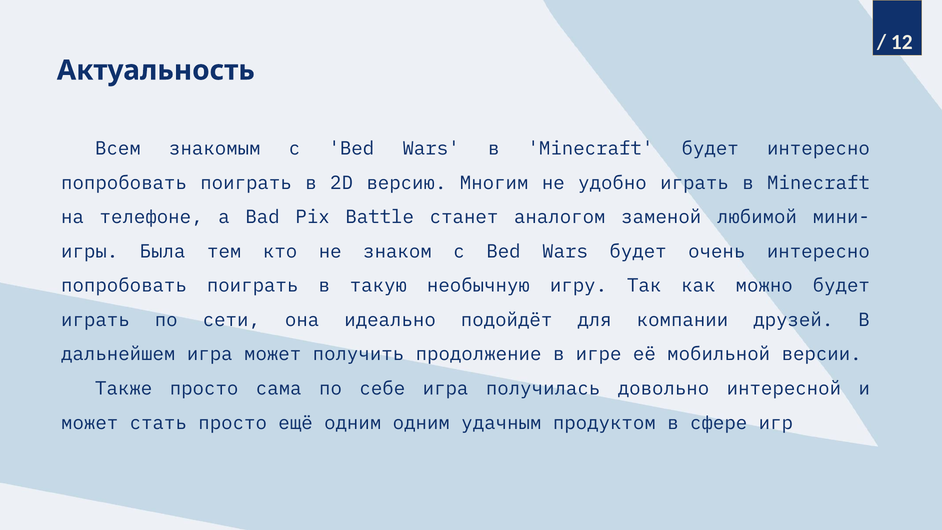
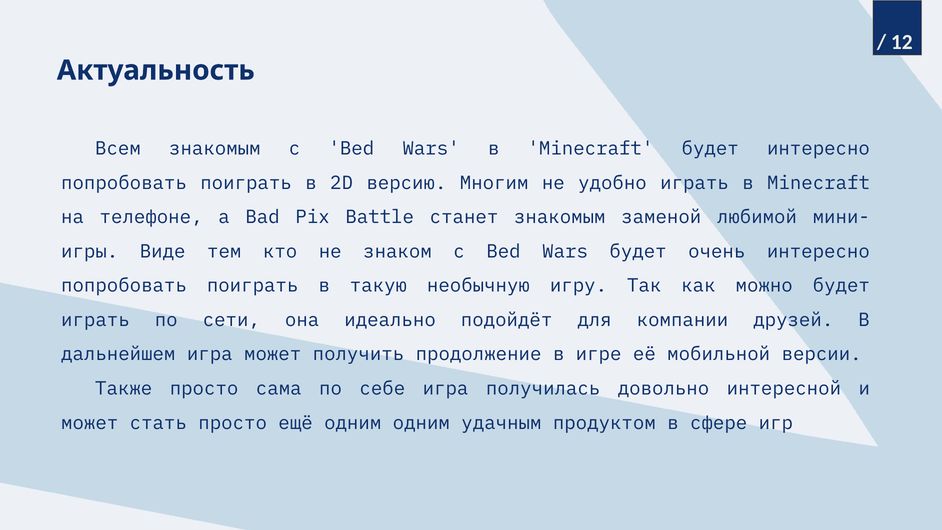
станет аналогом: аналогом -> знакомым (560, 217)
Была: Была -> Виде (163, 251)
